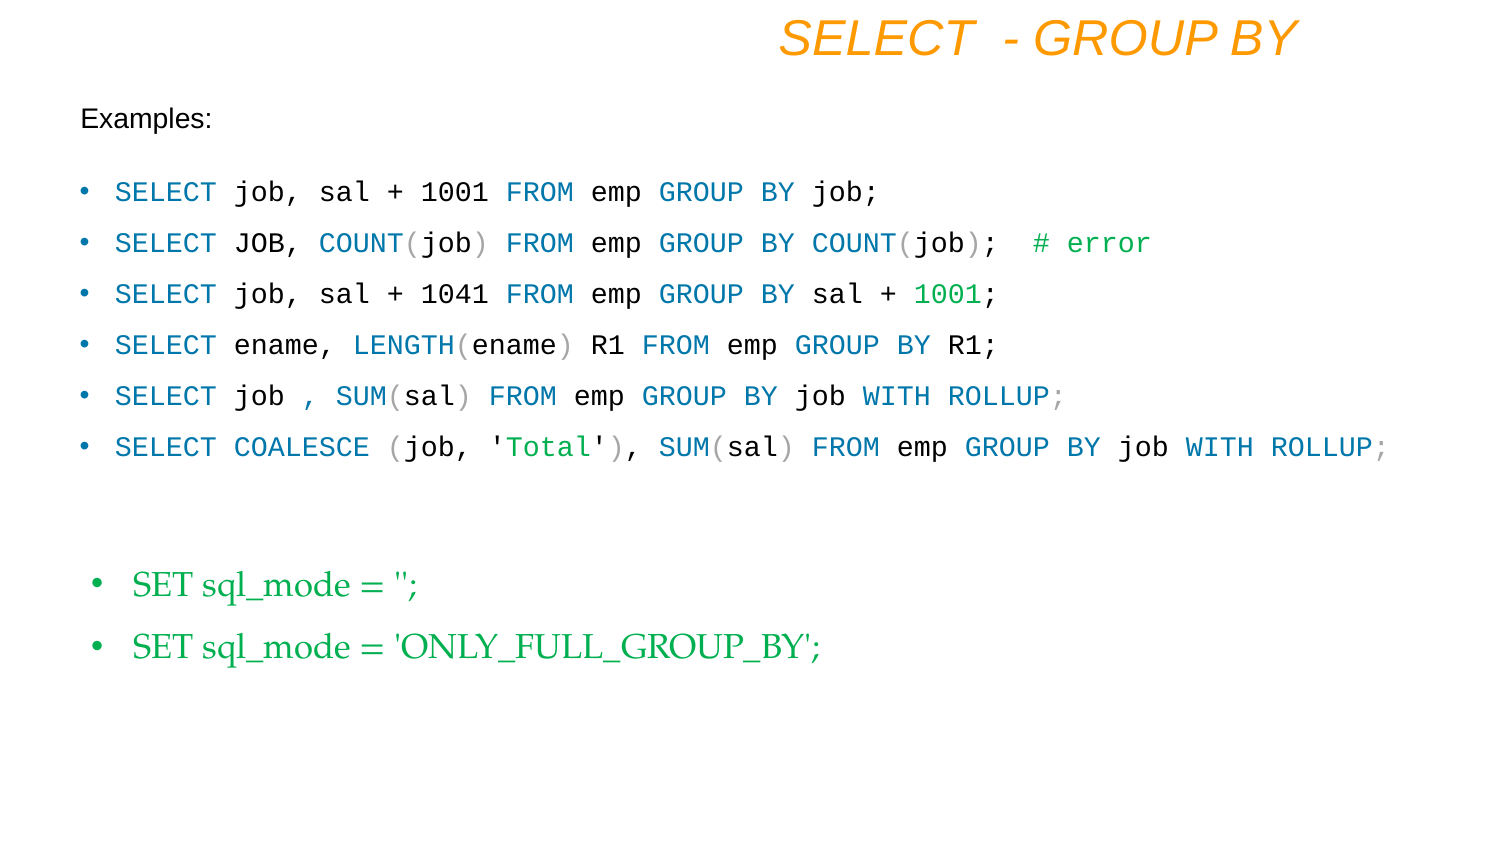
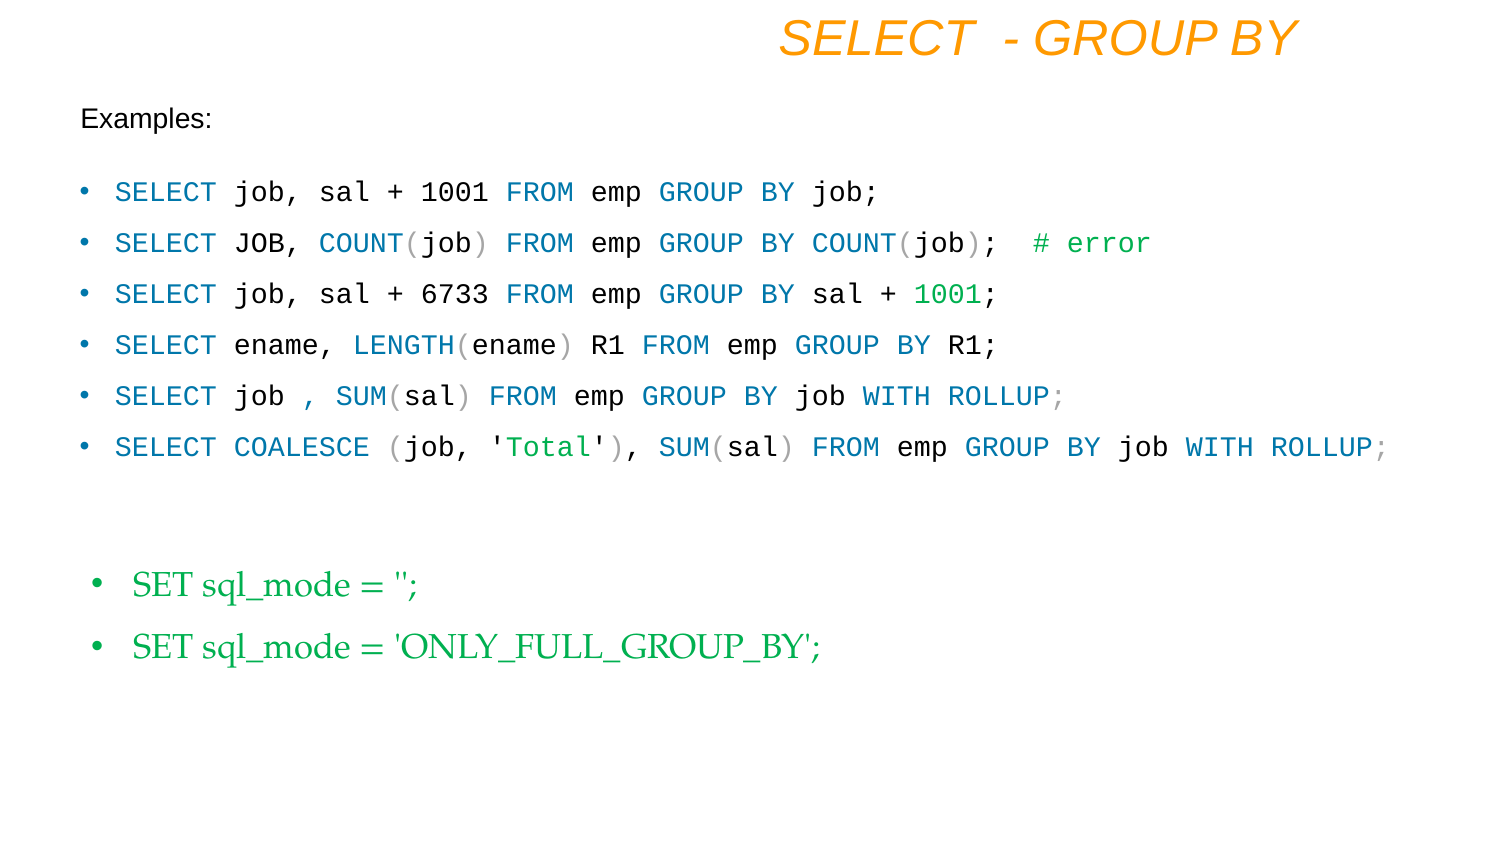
1041: 1041 -> 6733 (455, 295)
